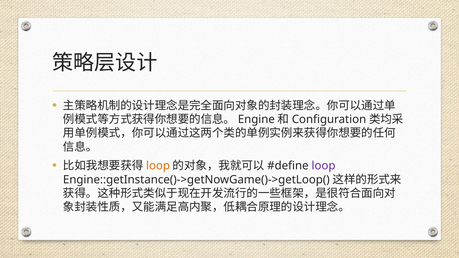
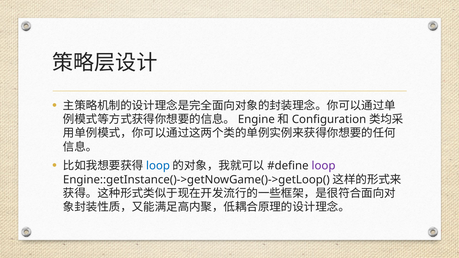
loop colour: orange -> blue (158, 166)
